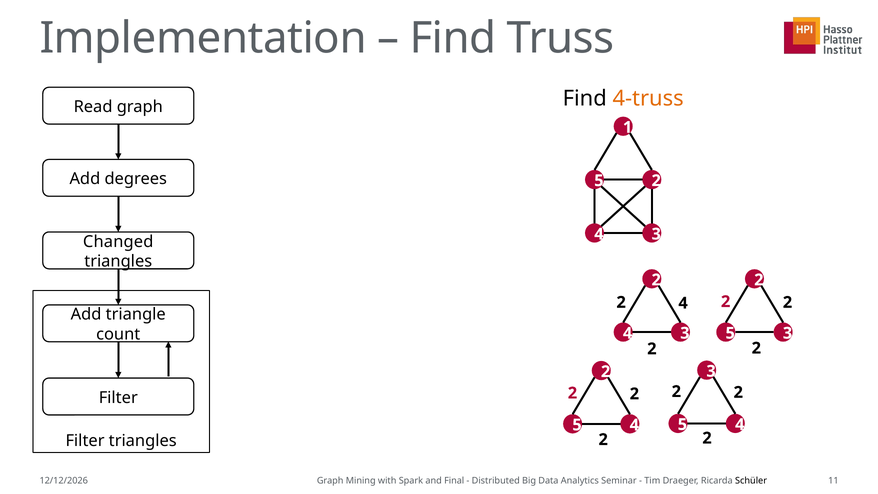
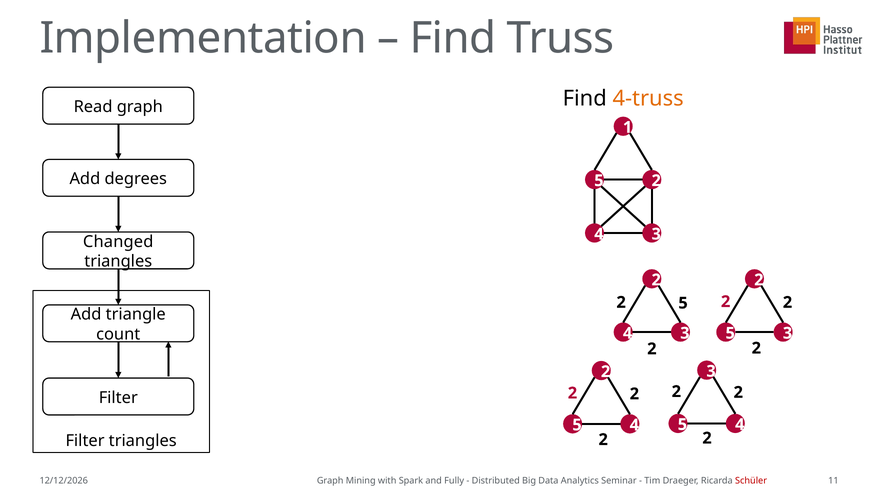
4: 4 -> 5 (683, 303)
Final: Final -> Fully (454, 481)
Schüler colour: black -> red (751, 481)
